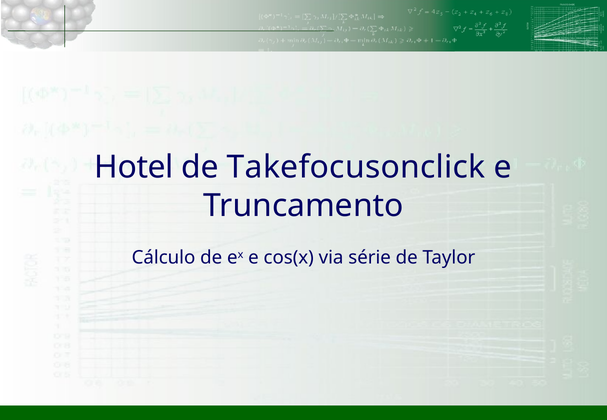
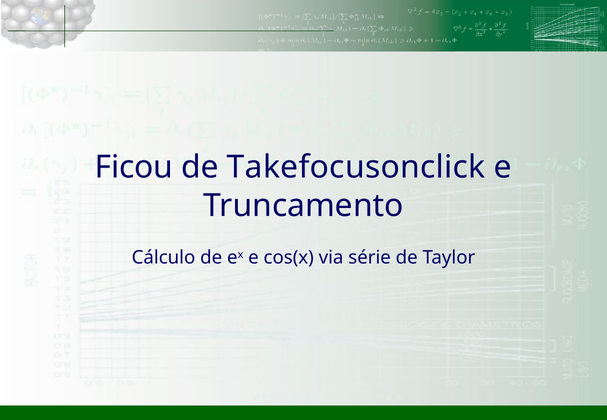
Hotel: Hotel -> Ficou (134, 168)
